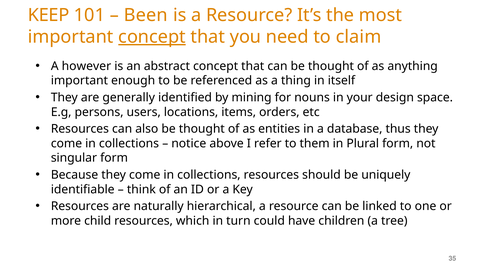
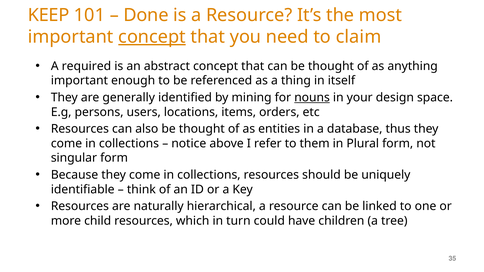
Been: Been -> Done (146, 15)
however: however -> required (86, 66)
nouns underline: none -> present (312, 98)
